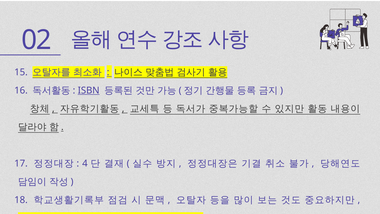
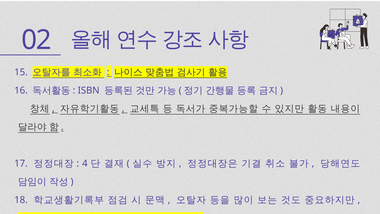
ISBN underline: present -> none (89, 90)
